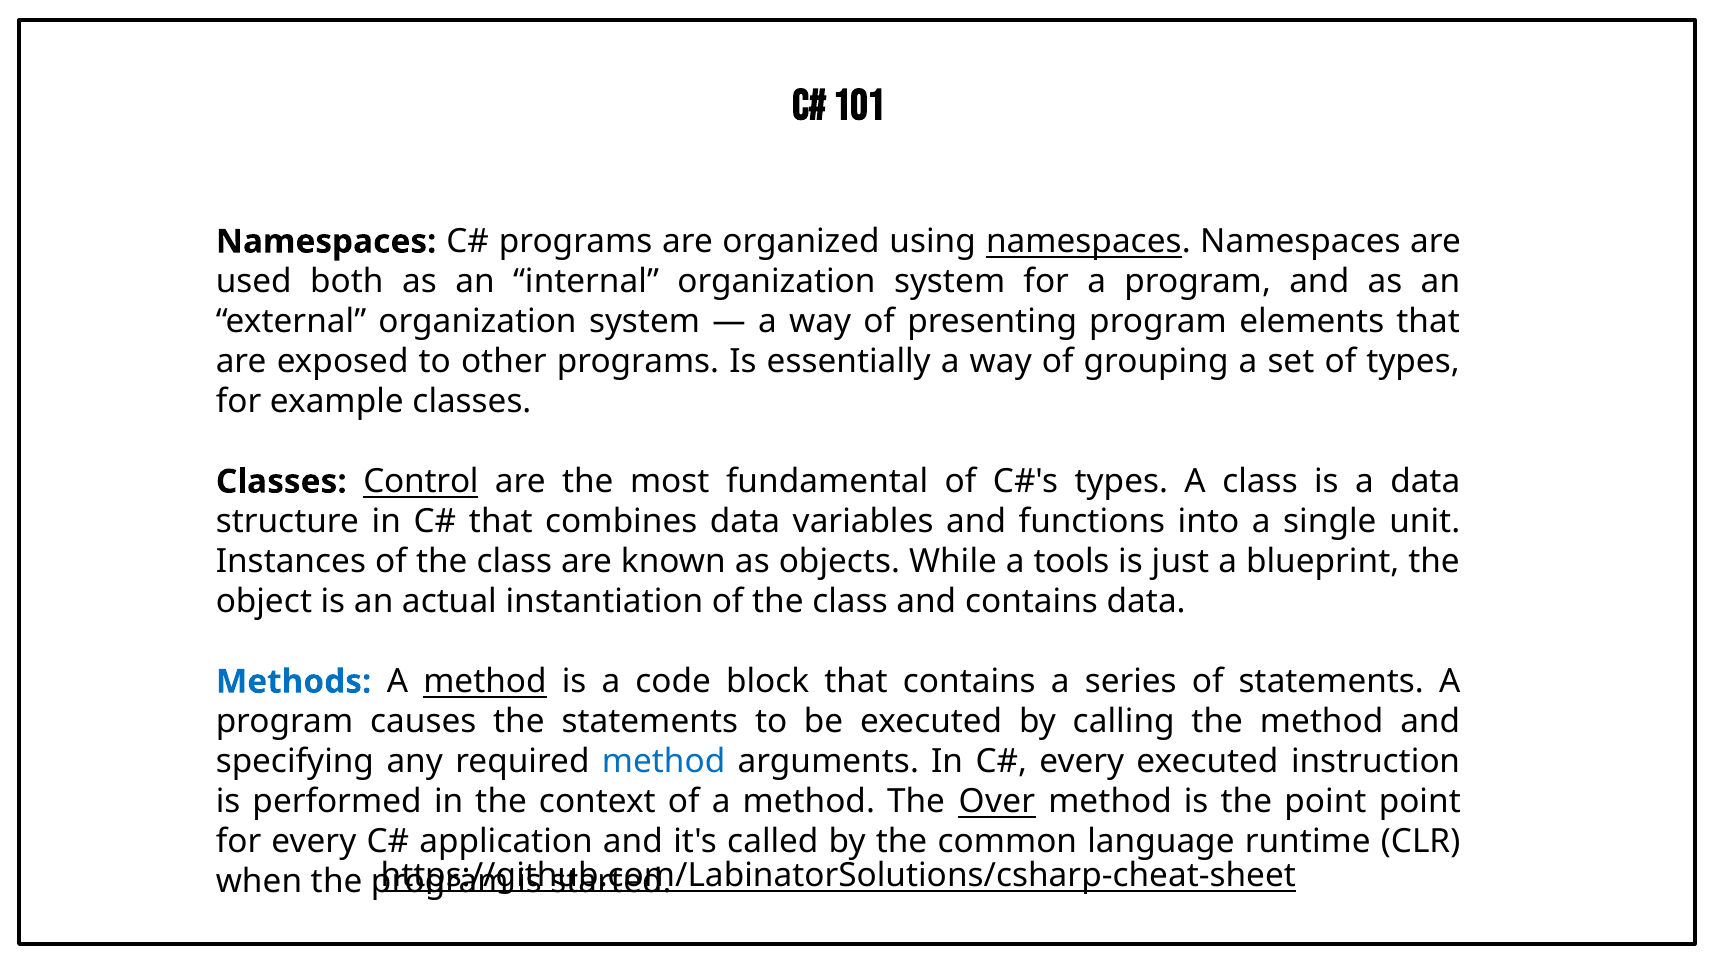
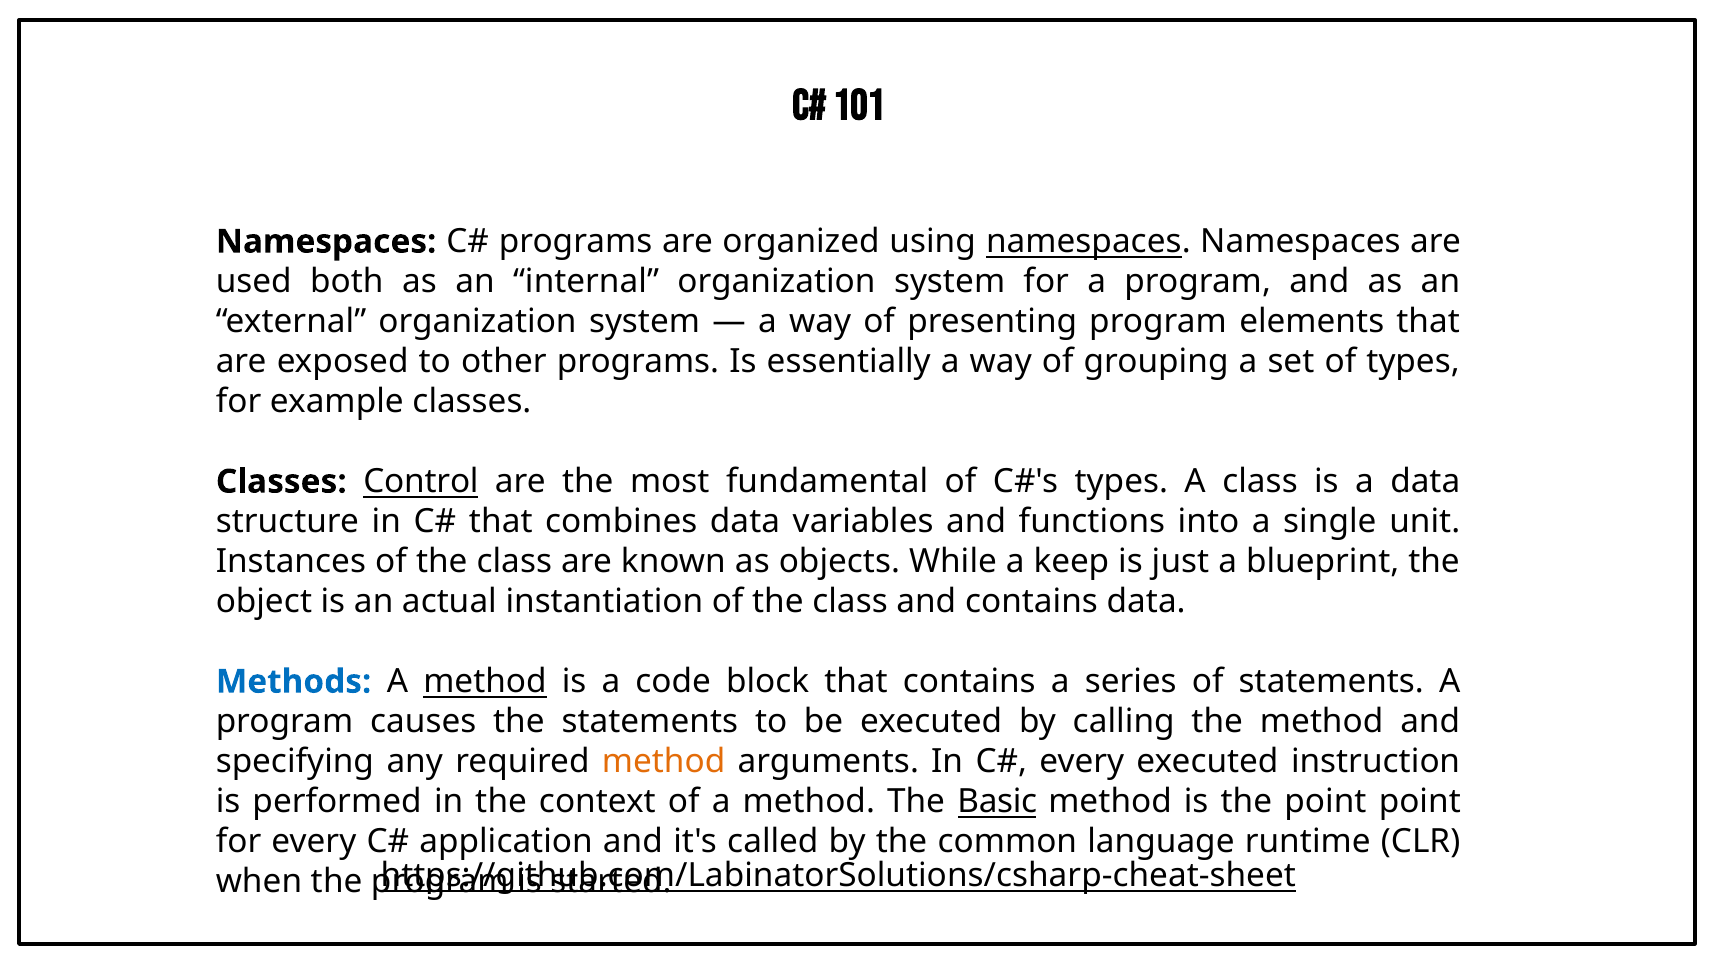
tools: tools -> keep (1071, 562)
method colour: blue -> orange (664, 762)
Over: Over -> Basic (997, 802)
